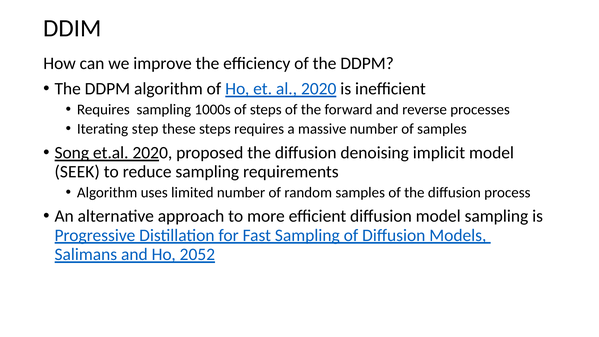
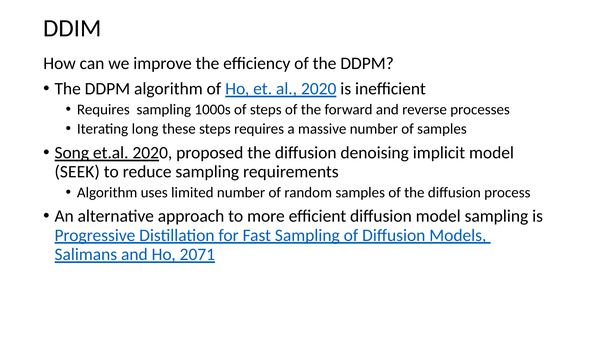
step: step -> long (145, 129)
2052: 2052 -> 2071 (197, 254)
